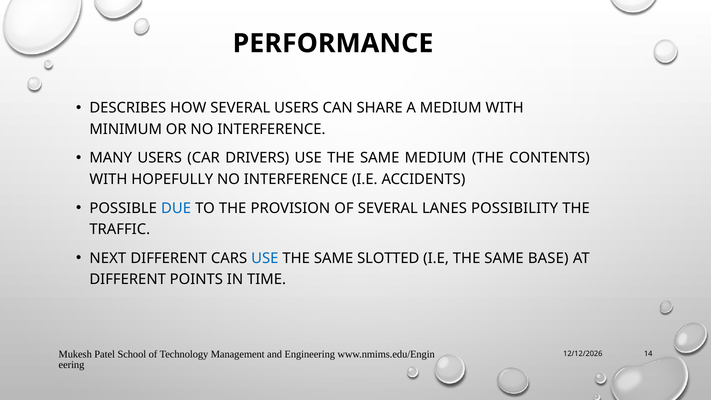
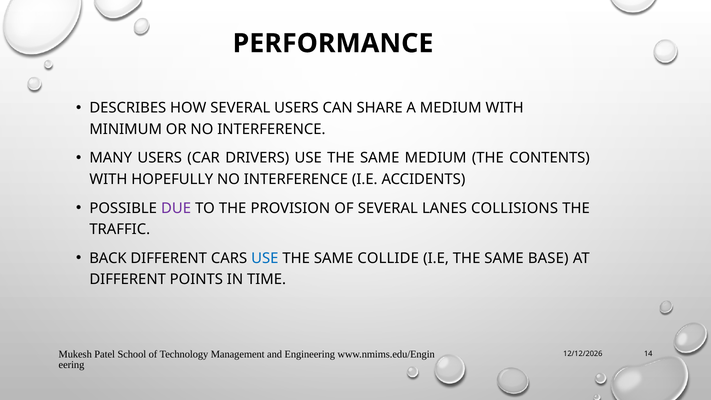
DUE colour: blue -> purple (176, 208)
POSSIBILITY: POSSIBILITY -> COLLISIONS (515, 208)
NEXT: NEXT -> BACK (108, 258)
SLOTTED: SLOTTED -> COLLIDE (388, 258)
